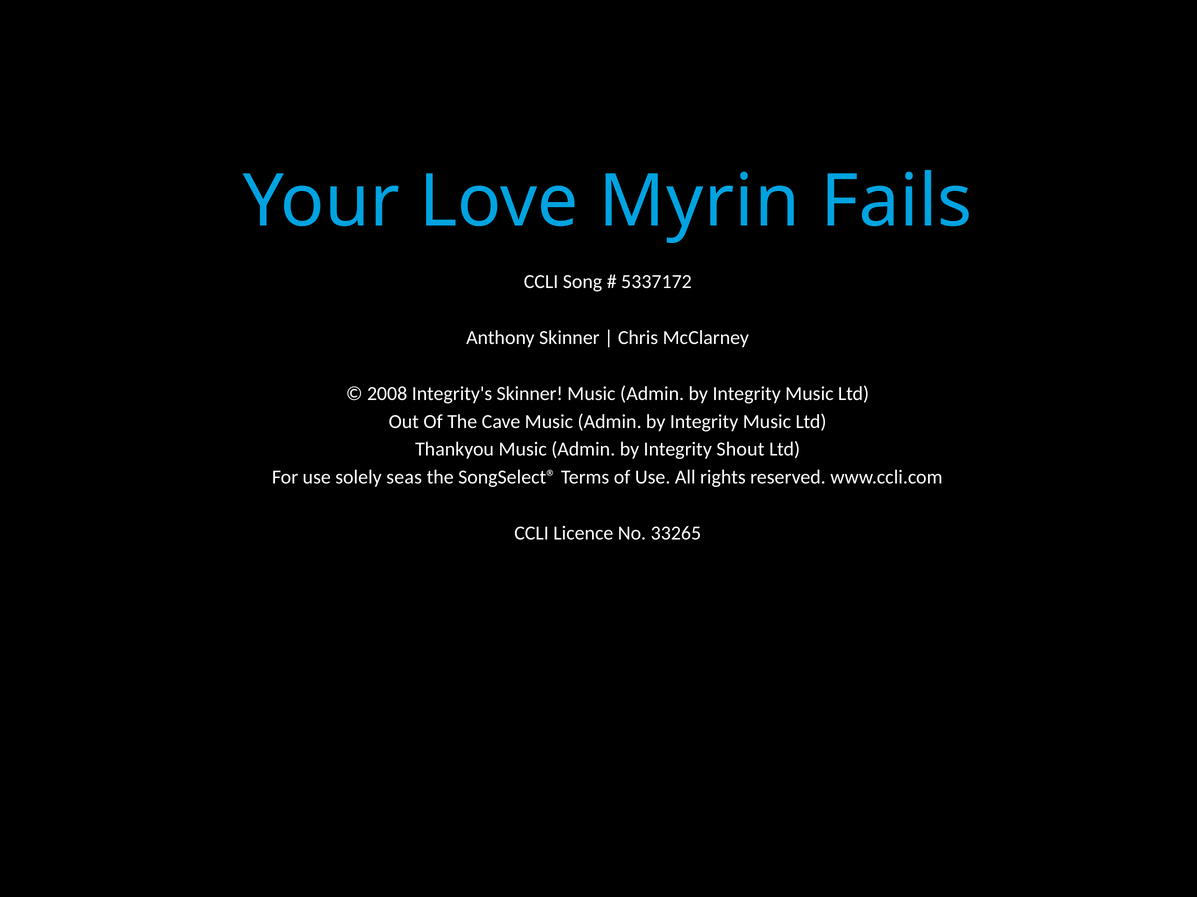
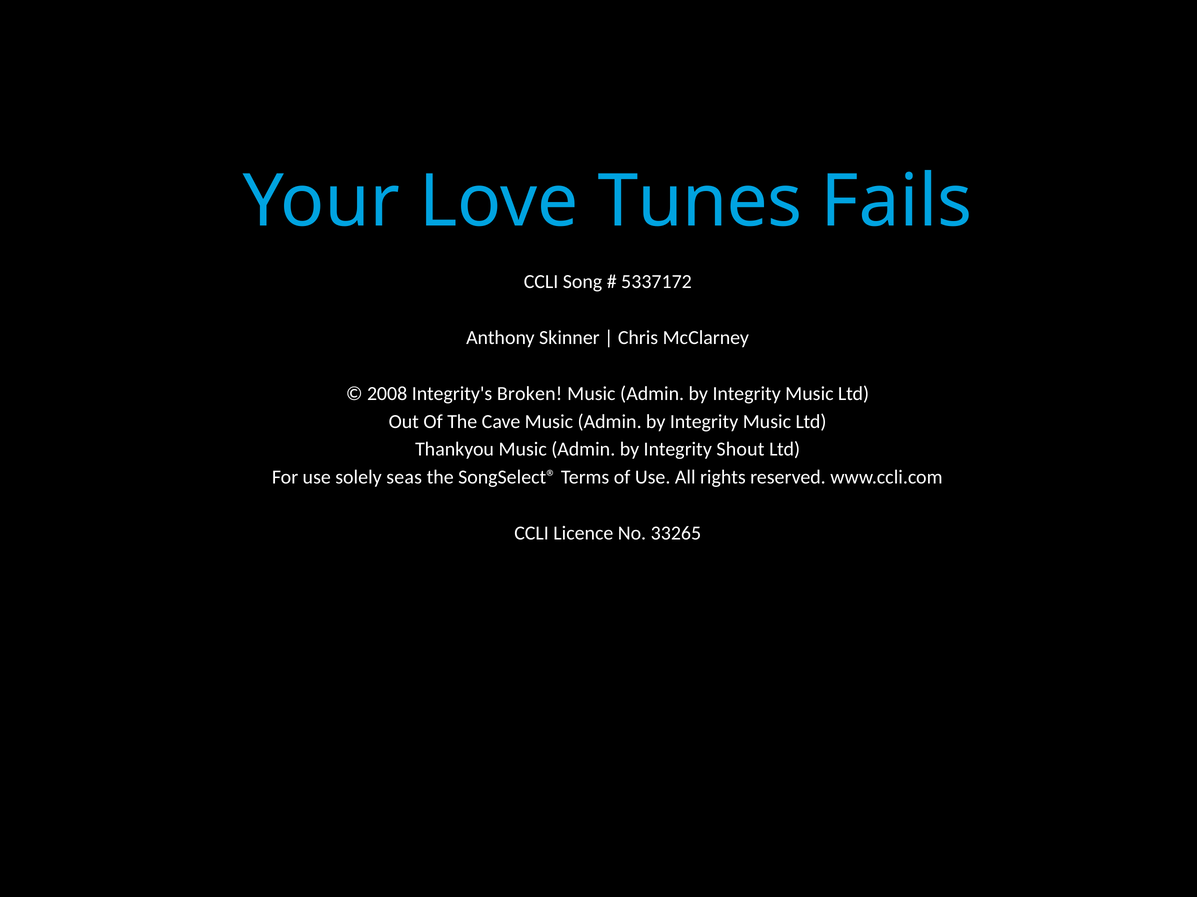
Myrin: Myrin -> Tunes (700, 202)
Integrity's Skinner: Skinner -> Broken (530, 394)
